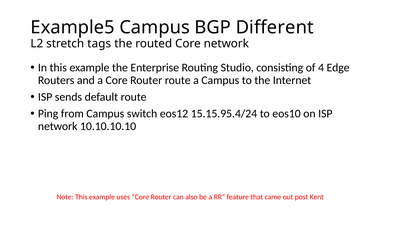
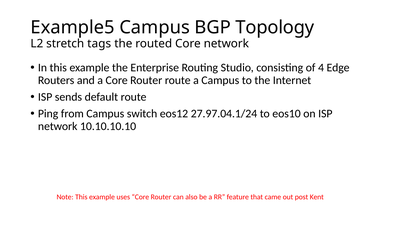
Different: Different -> Topology (275, 27)
15.15.95.4/24: 15.15.95.4/24 -> 27.97.04.1/24 (224, 114)
